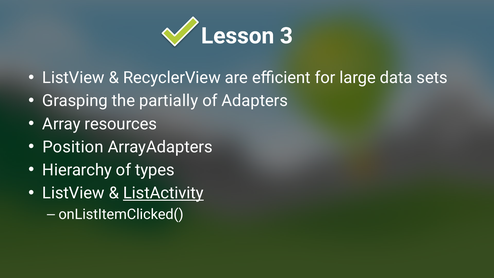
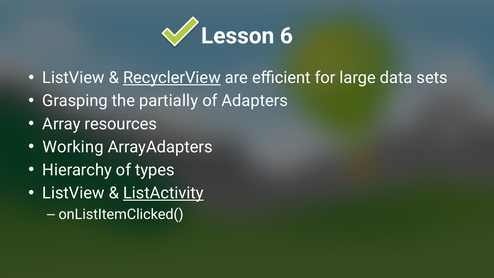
3: 3 -> 6 (286, 36)
RecyclerView underline: none -> present (172, 78)
Position: Position -> Working (73, 147)
